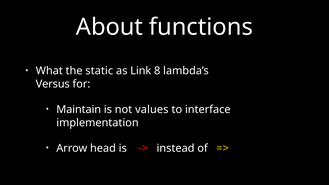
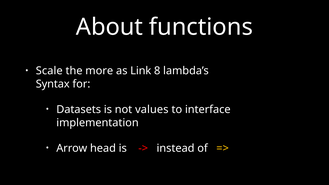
What: What -> Scale (49, 71)
static: static -> more (99, 71)
Versus: Versus -> Syntax (53, 84)
Maintain: Maintain -> Datasets (79, 110)
